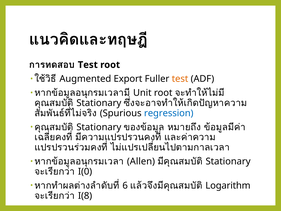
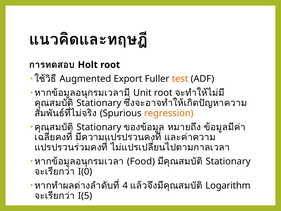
Test: Test -> Holt (88, 65)
regression colour: blue -> orange (169, 113)
Allen: Allen -> Food (141, 161)
6: 6 -> 4 (125, 185)
I(8: I(8 -> I(5 (85, 195)
